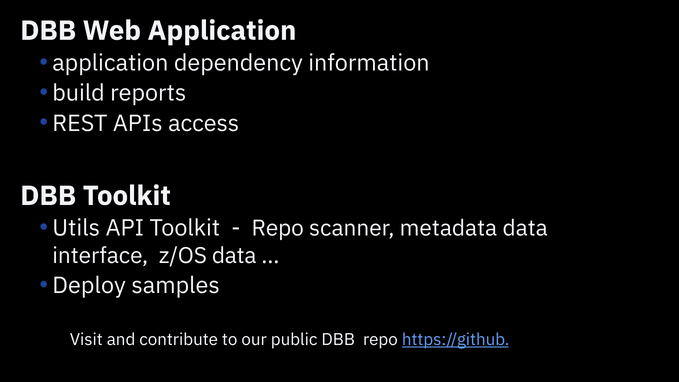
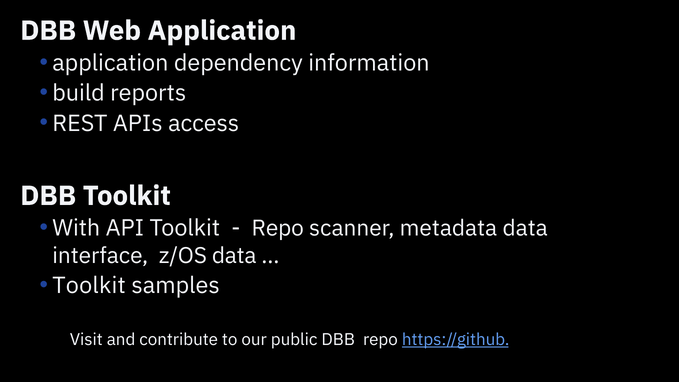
Utils: Utils -> With (76, 228)
Deploy: Deploy -> Toolkit (89, 285)
